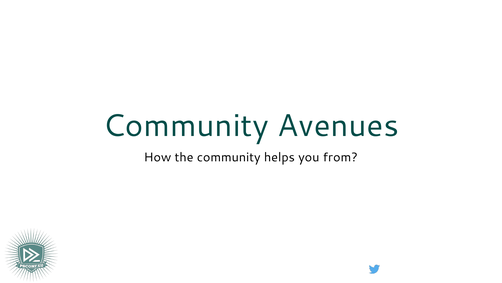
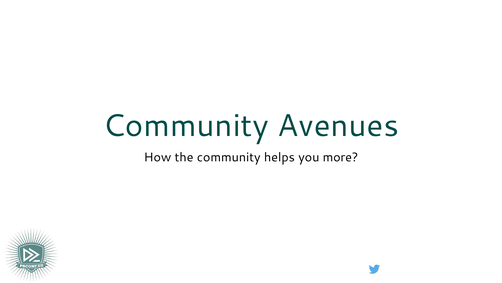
from: from -> more (340, 157)
